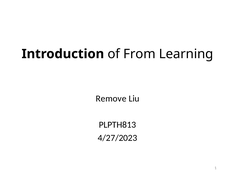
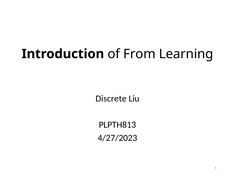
Remove: Remove -> Discrete (111, 99)
